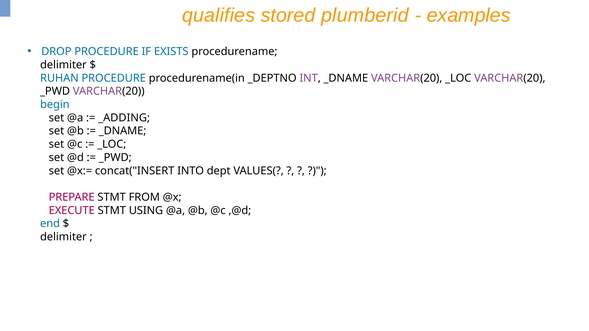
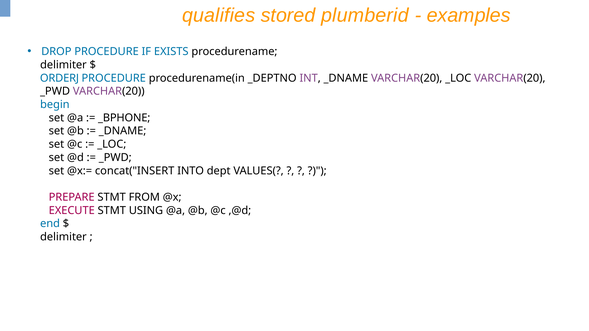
RUHAN: RUHAN -> ORDERJ (59, 78)
_ADDING: _ADDING -> _BPHONE (124, 118)
